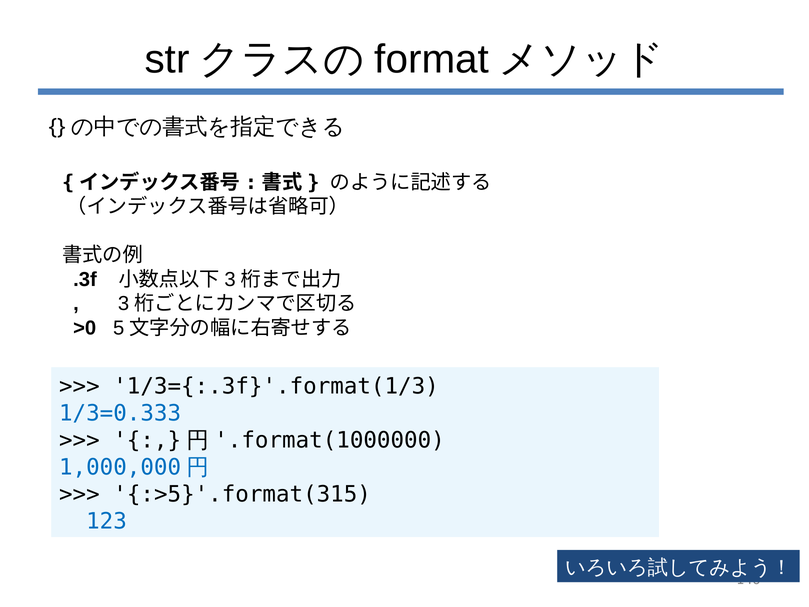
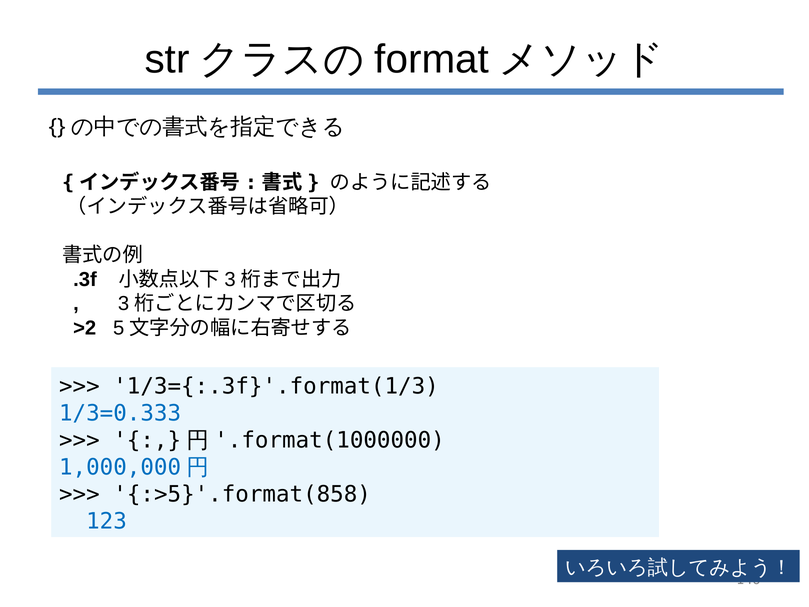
>0: >0 -> >2 (85, 328)
:>5}'.format(315: :>5}'.format(315 -> :>5}'.format(858 (242, 494)
